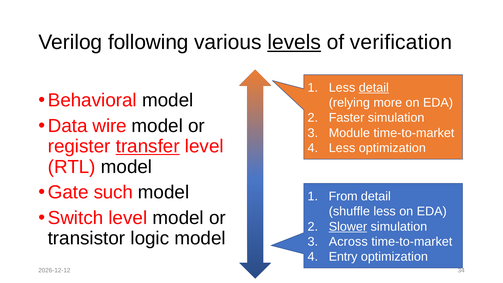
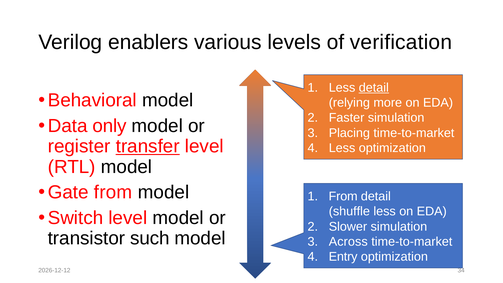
following: following -> enablers (148, 42)
levels underline: present -> none (294, 42)
wire: wire -> only (110, 126)
Module: Module -> Placing (349, 133)
Gate such: such -> from (113, 192)
Slower underline: present -> none (348, 227)
logic: logic -> such (150, 238)
